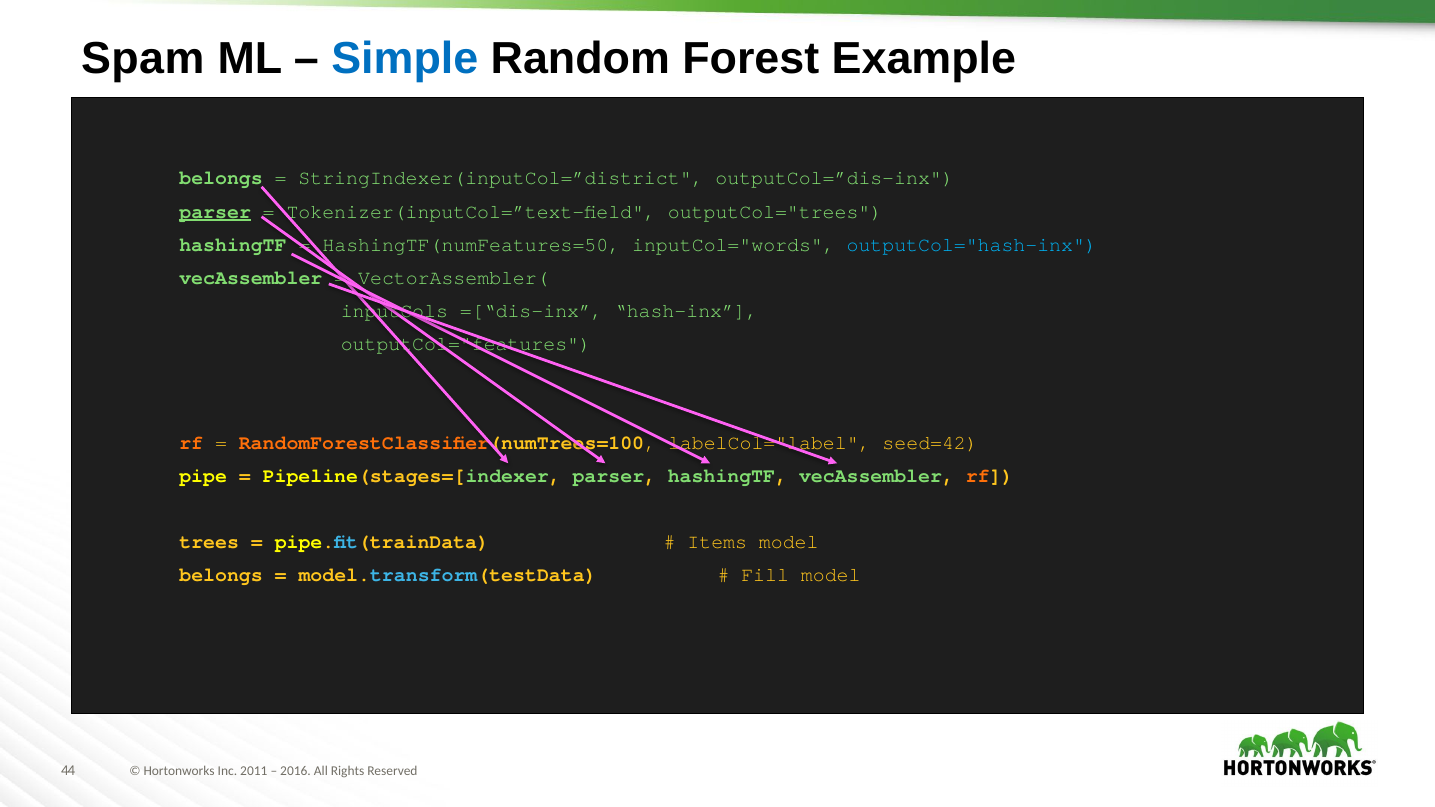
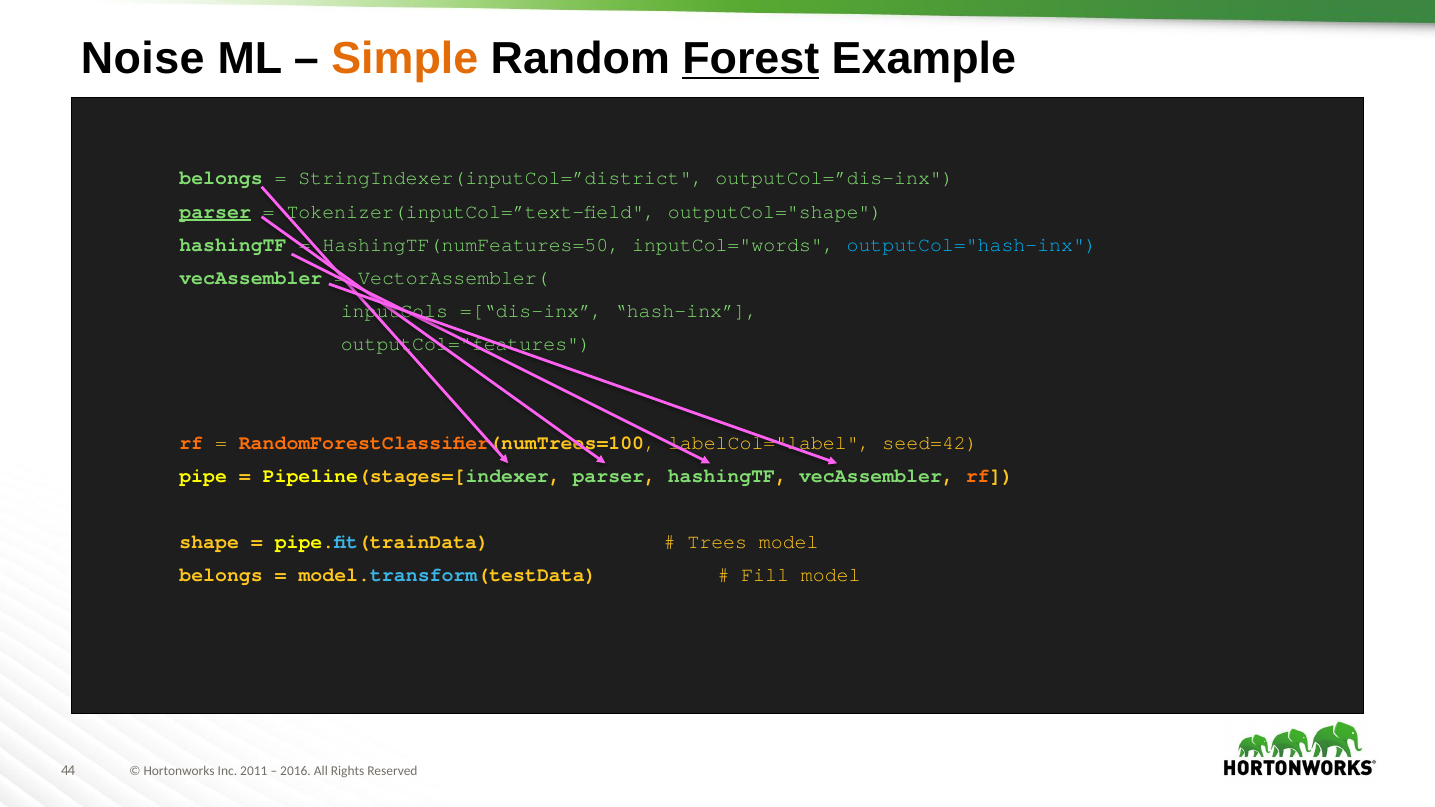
Spam: Spam -> Noise (143, 59)
Simple colour: blue -> orange (405, 59)
Forest underline: none -> present (751, 59)
outputCol="trees: outputCol="trees -> outputCol="shape (775, 212)
trees: trees -> shape (209, 542)
Items: Items -> Trees (717, 542)
